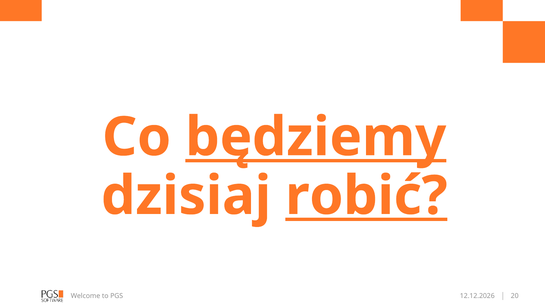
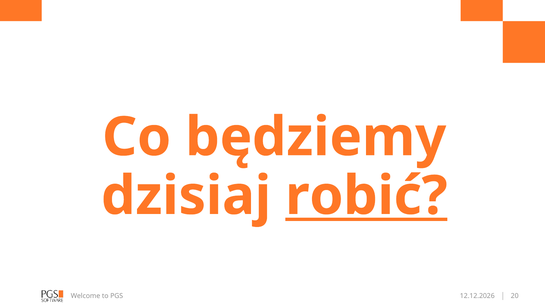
będziemy underline: present -> none (316, 137)
